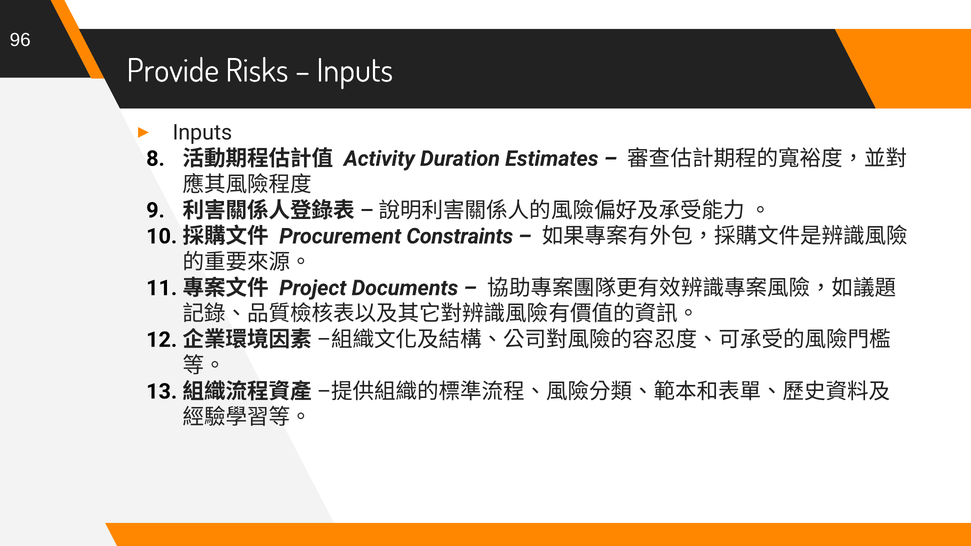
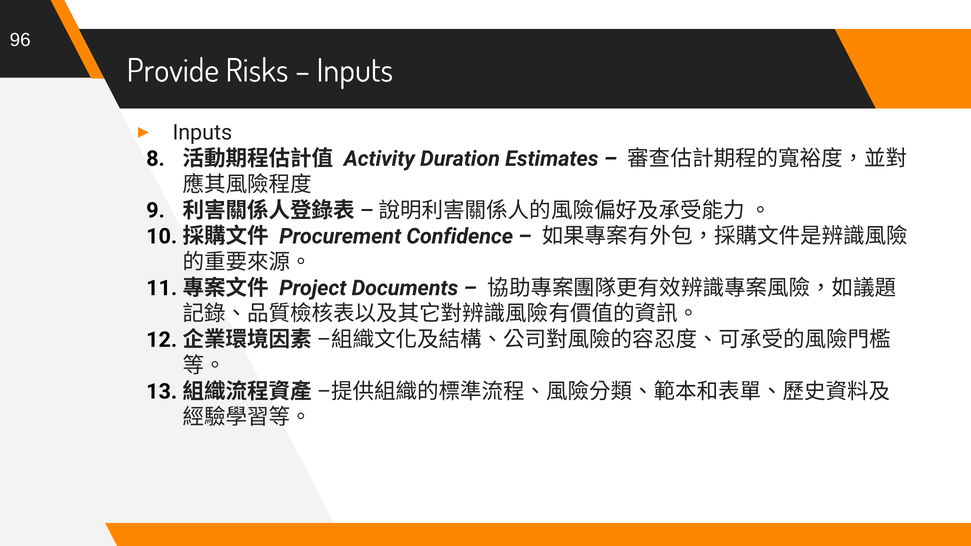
Constraints: Constraints -> Confidence (460, 236)
